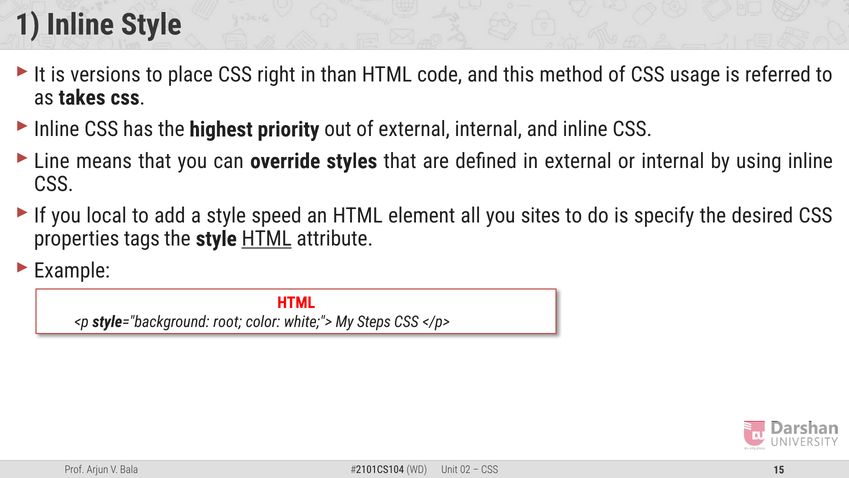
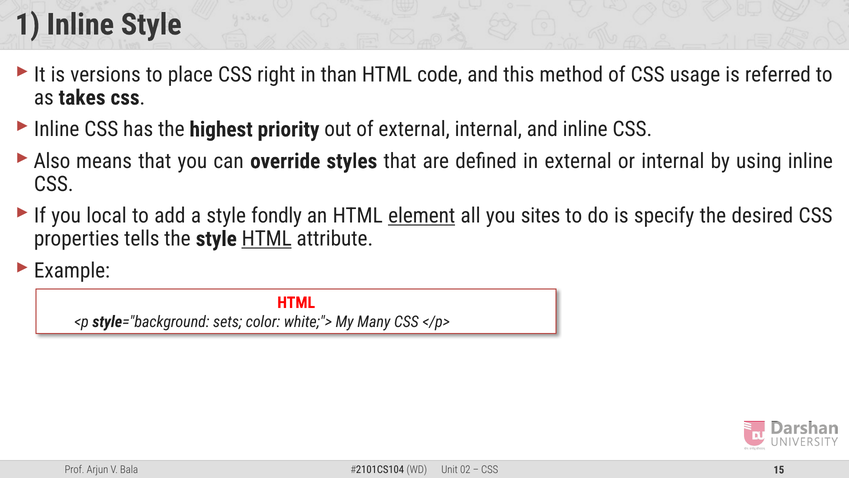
Line: Line -> Also (52, 161)
speed: speed -> fondly (277, 216)
element underline: none -> present (422, 216)
tags: tags -> tells (142, 239)
root: root -> sets (228, 322)
Steps: Steps -> Many (374, 322)
